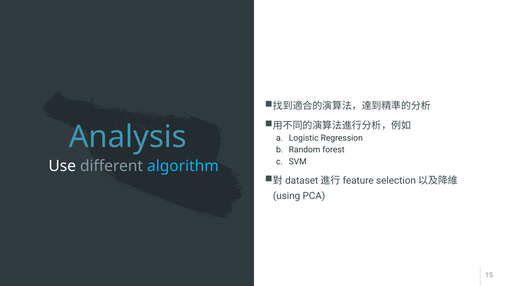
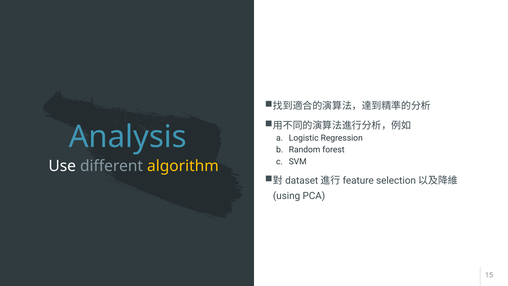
algorithm colour: light blue -> yellow (183, 166)
